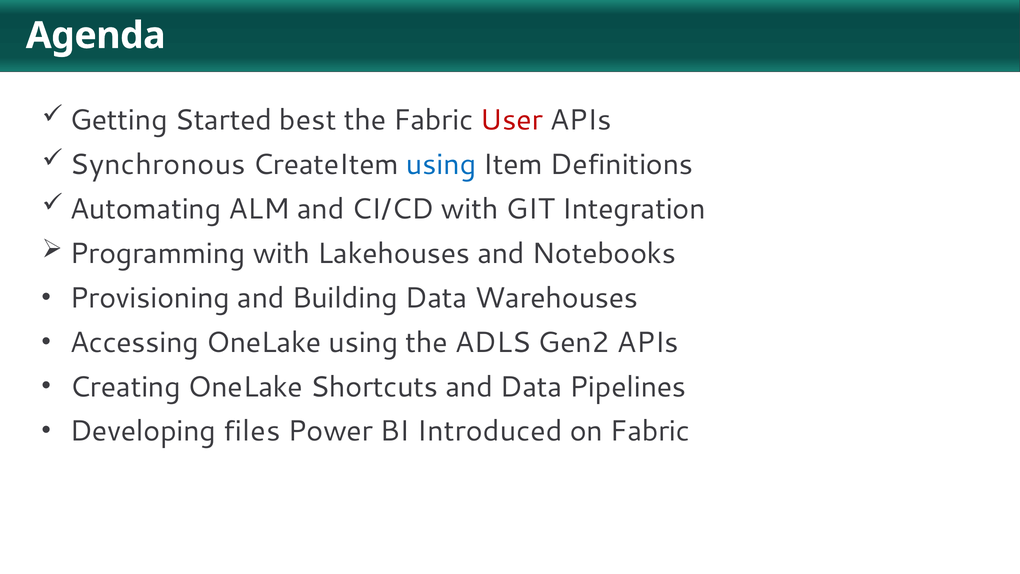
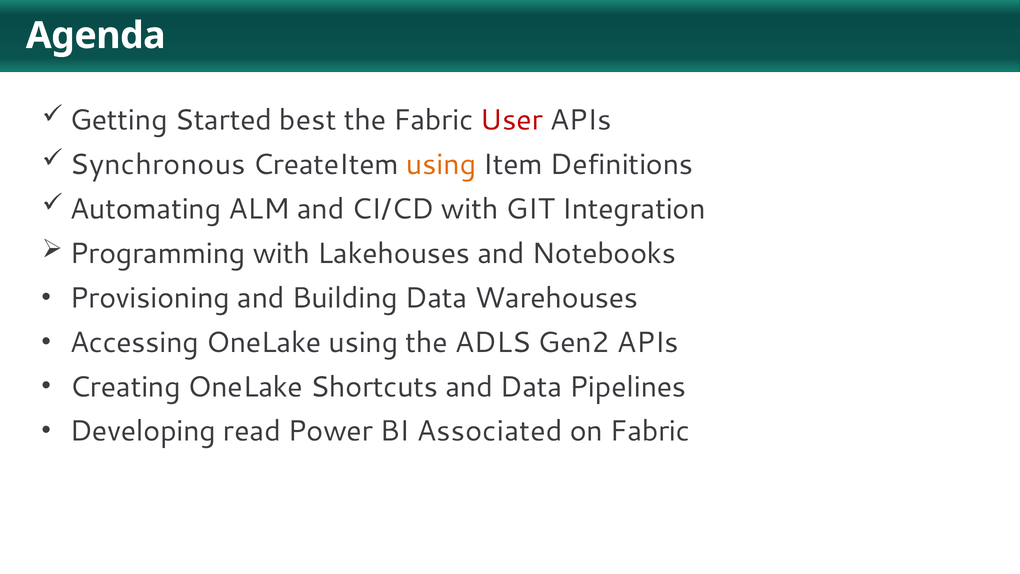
using colour: blue -> orange (441, 165)
files: files -> read (252, 431)
Introduced: Introduced -> Associated (490, 431)
